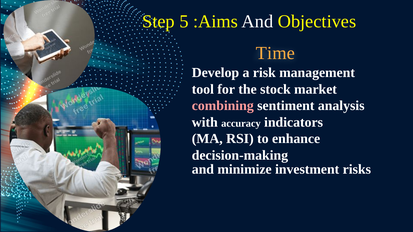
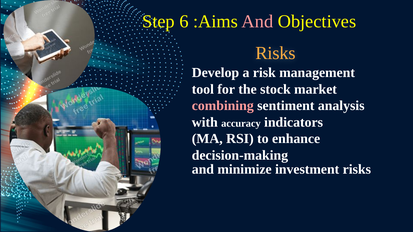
5: 5 -> 6 (184, 21)
And colour: white -> pink (257, 21)
Time: Time -> Risks (276, 53)
